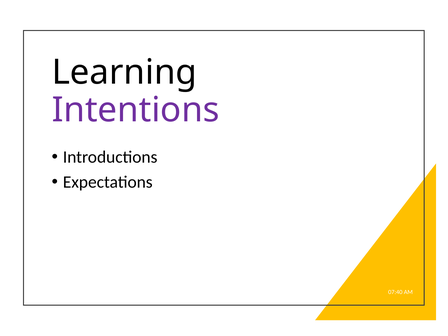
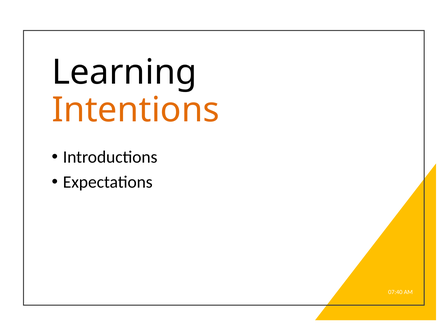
Intentions colour: purple -> orange (136, 110)
